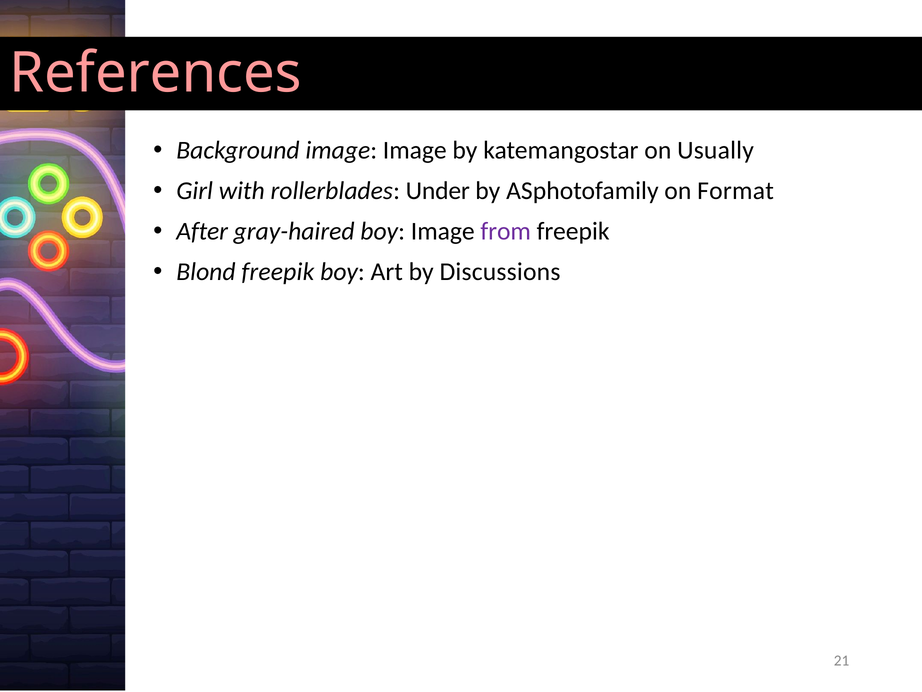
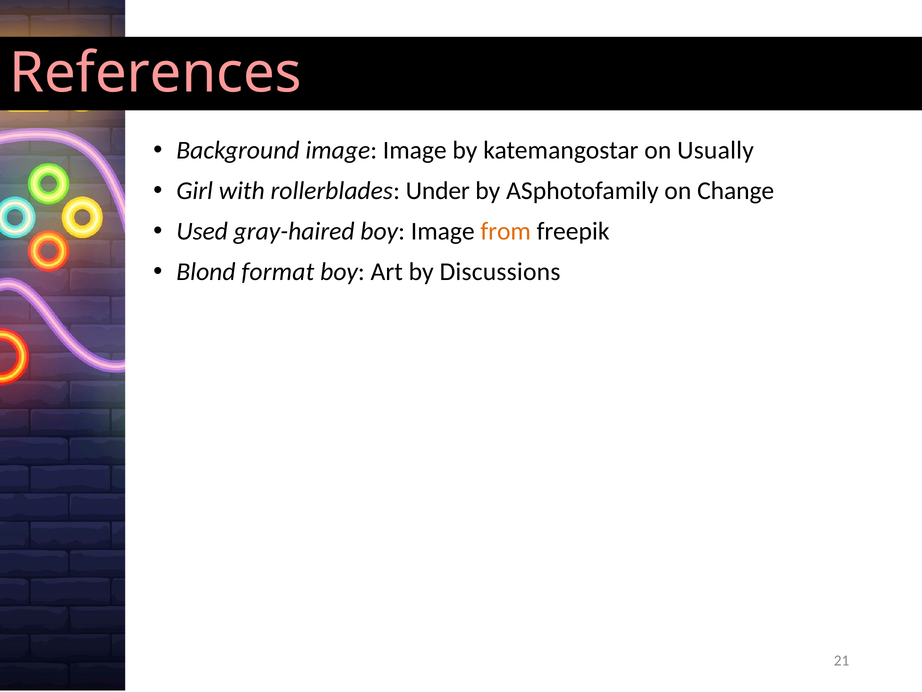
Format: Format -> Change (736, 191)
After: After -> Used (202, 231)
from colour: purple -> orange (506, 231)
Blond freepik: freepik -> format (278, 272)
